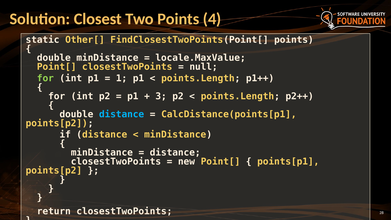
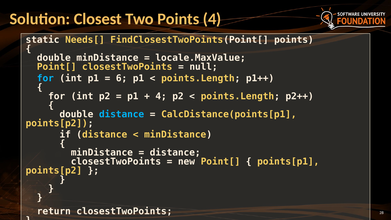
Other[: Other[ -> Needs[ (85, 40)
for colour: light green -> light blue (45, 78)
1: 1 -> 6 (122, 78)
3: 3 -> 4 (161, 96)
